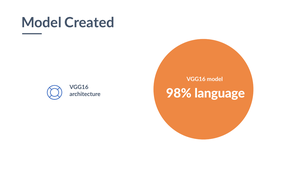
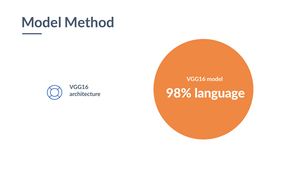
Created: Created -> Method (89, 23)
